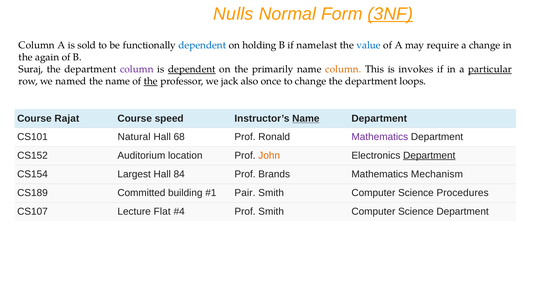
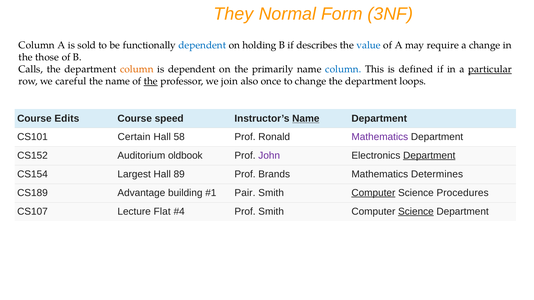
Nulls: Nulls -> They (233, 14)
3NF underline: present -> none (390, 14)
namelast: namelast -> describes (317, 45)
again: again -> those (47, 57)
Suraj: Suraj -> Calls (31, 69)
column colour: purple -> orange (137, 69)
dependent underline: present -> none (192, 69)
column colour: orange -> blue (343, 69)
invokes: invokes -> defined (416, 69)
named: named -> careful (71, 81)
jack: jack -> join (230, 81)
Rajat: Rajat -> Edits (67, 119)
Natural: Natural -> Certain (134, 137)
68: 68 -> 58 (179, 137)
location: location -> oldbook (185, 156)
John colour: orange -> purple (269, 156)
84: 84 -> 89 (179, 174)
Mechanism: Mechanism -> Determines (437, 174)
Committed: Committed -> Advantage (141, 193)
Computer underline: none -> present (373, 193)
Science underline: none -> present (416, 212)
